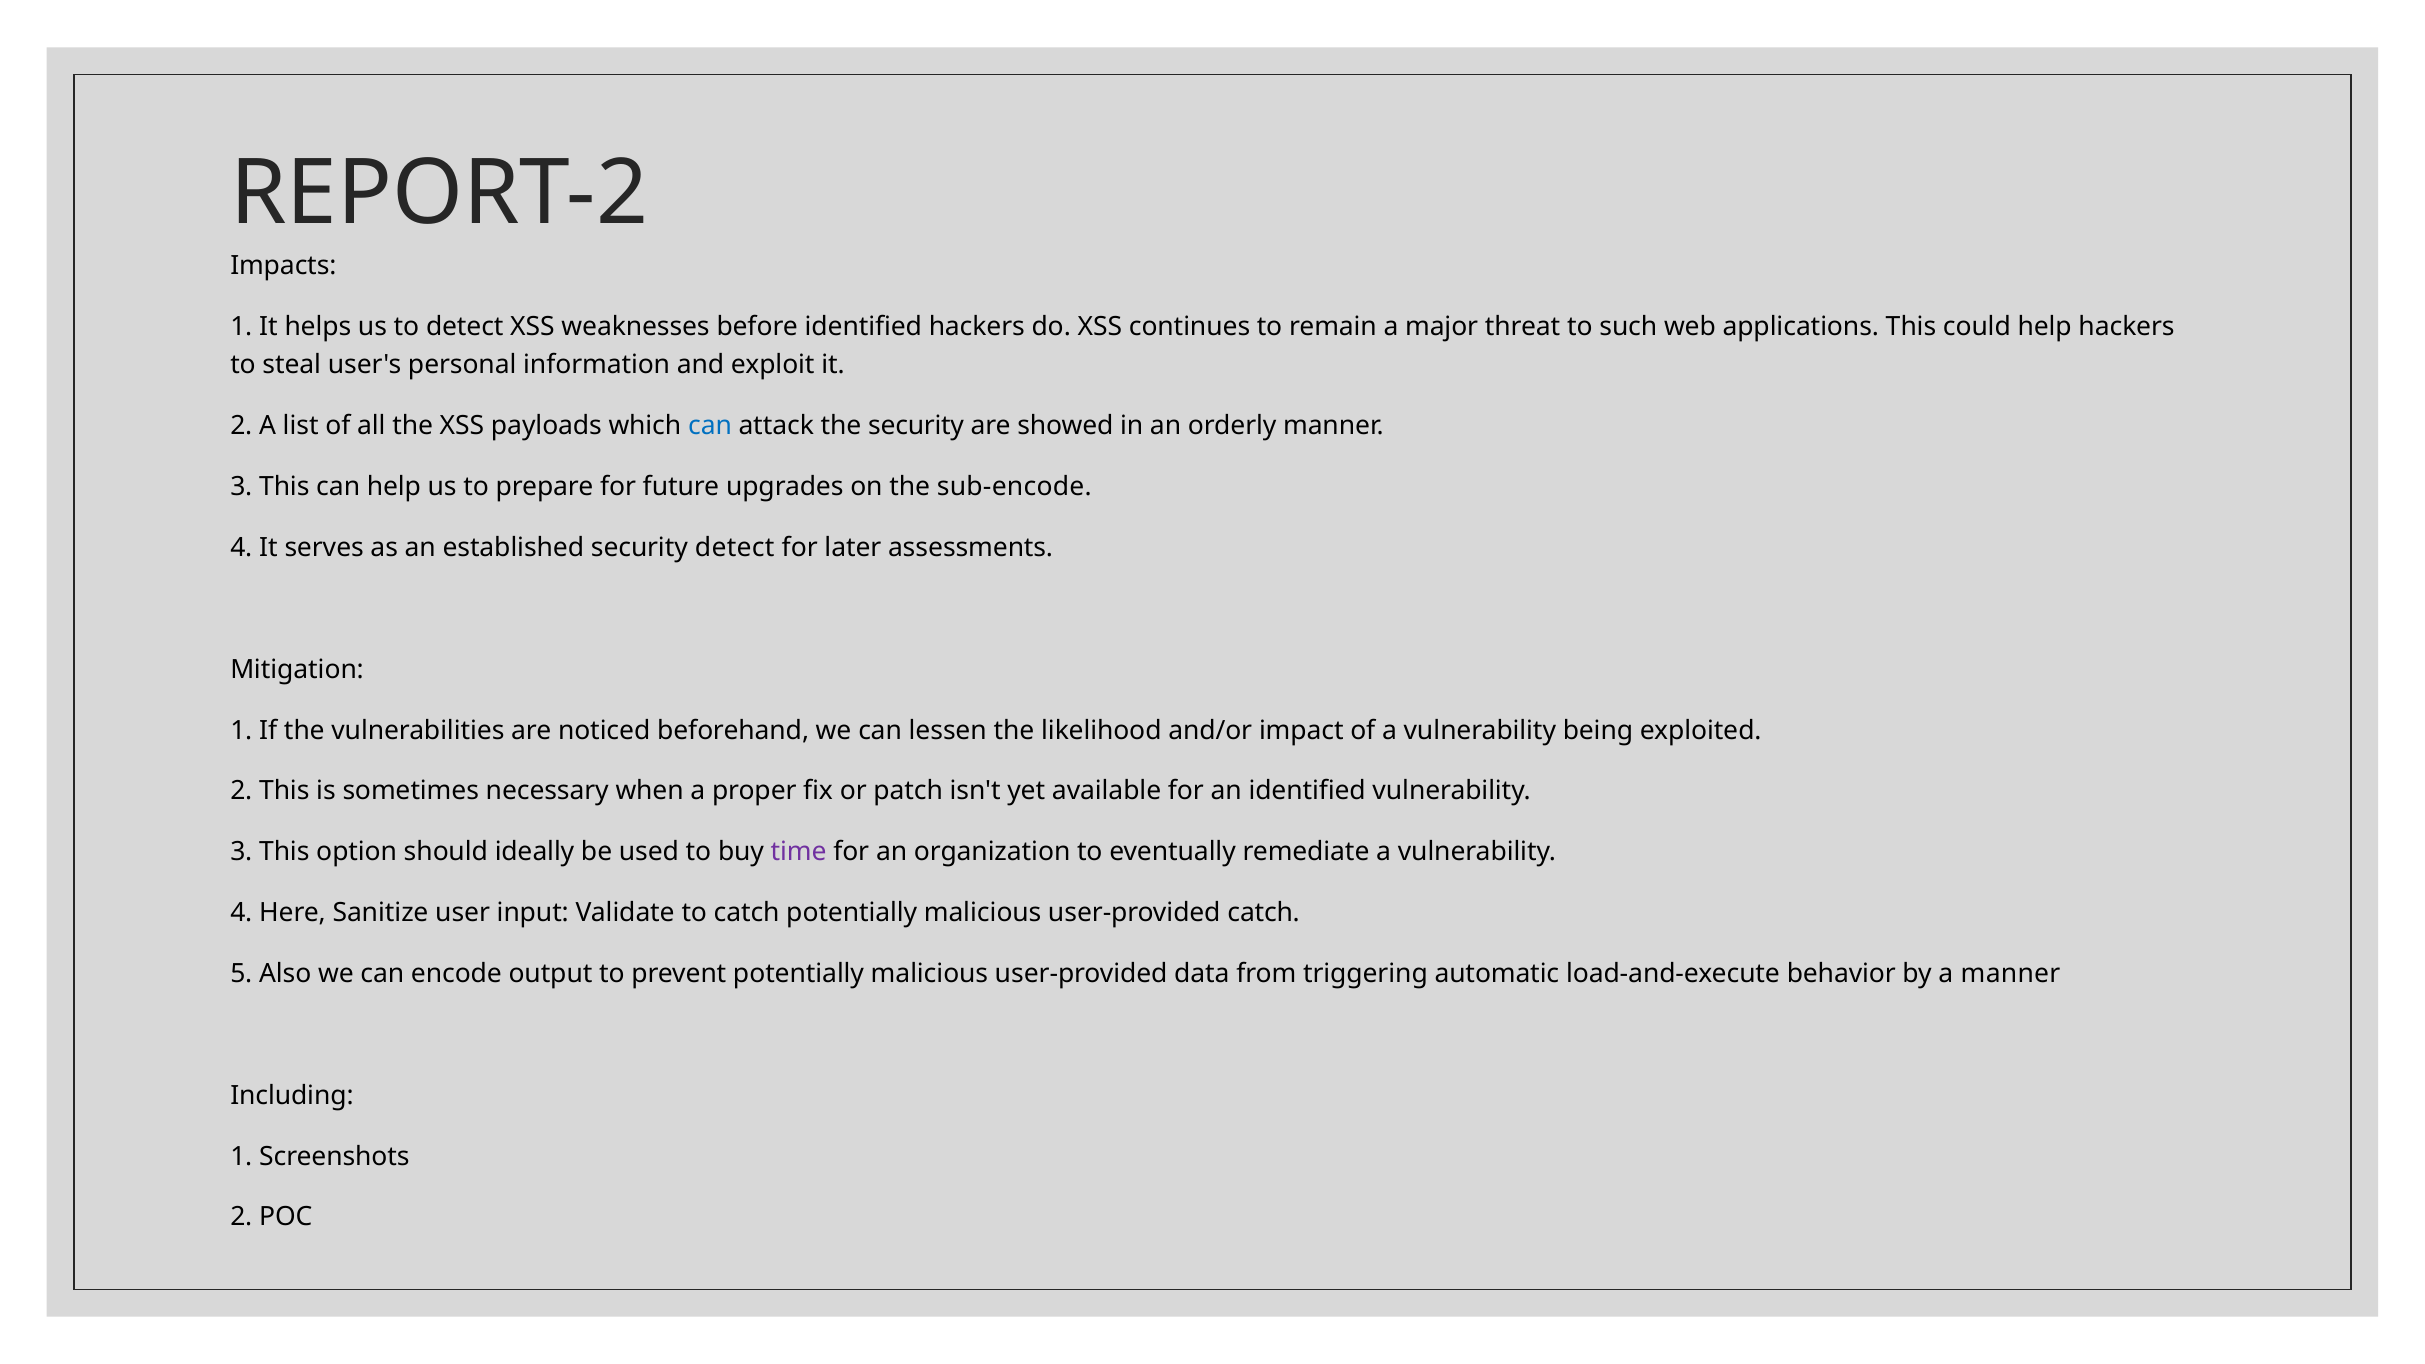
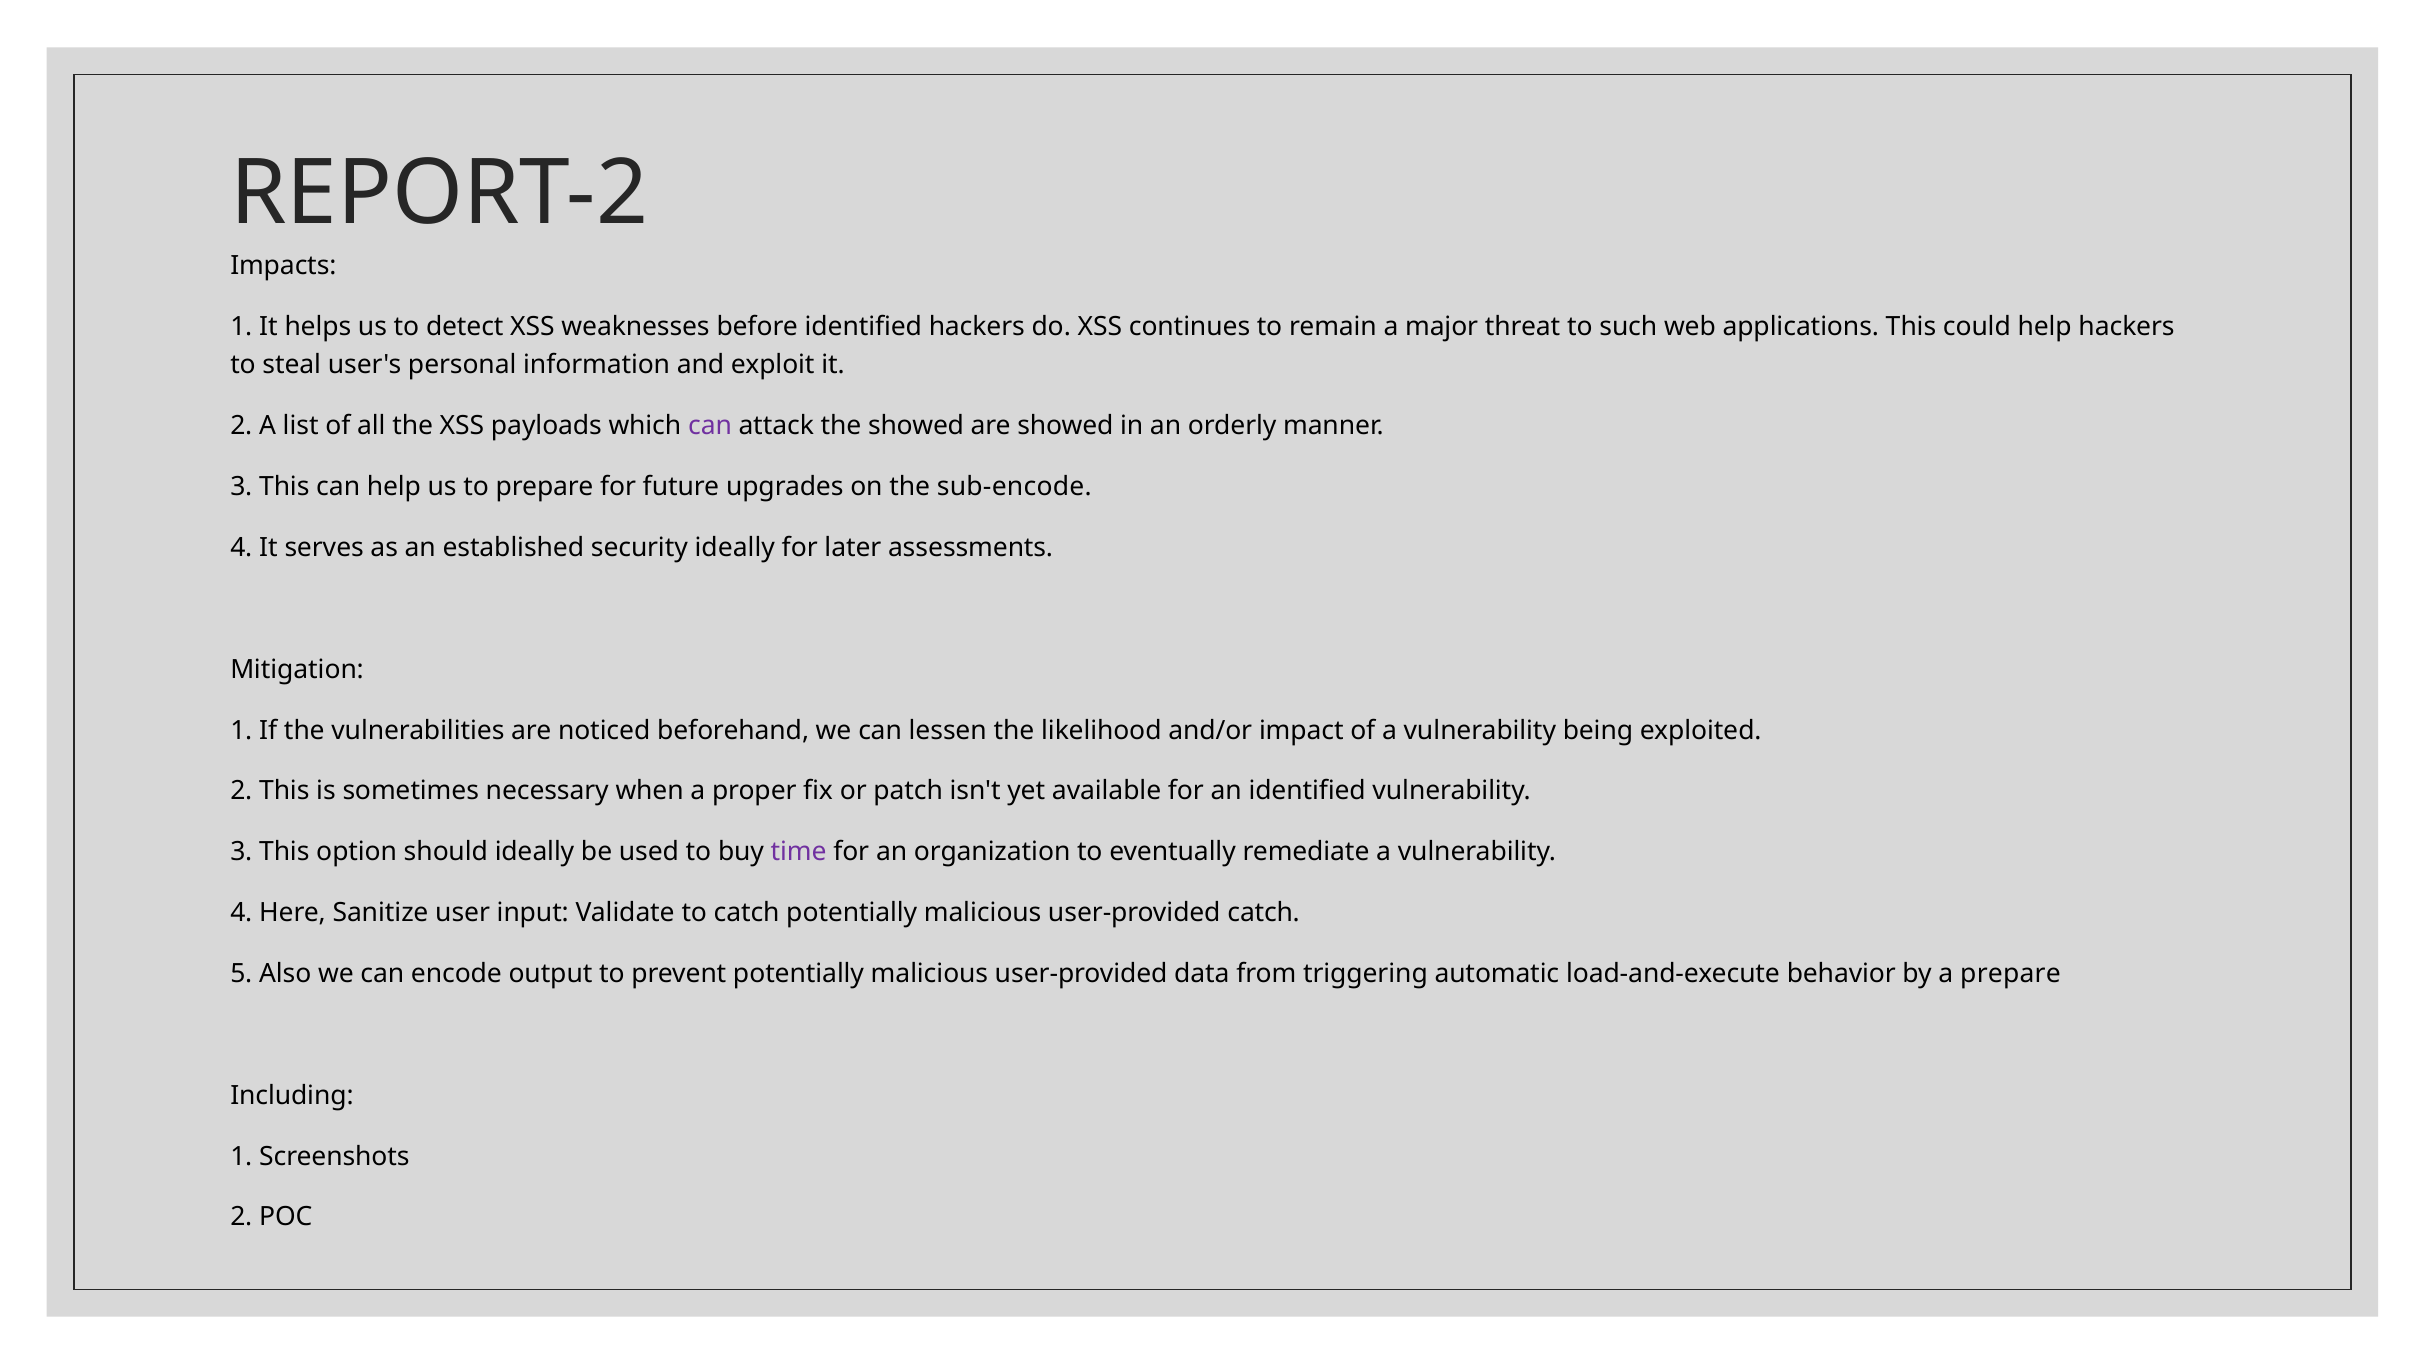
can colour: blue -> purple (710, 426)
the security: security -> showed (916, 426)
security detect: detect -> ideally (735, 548)
a manner: manner -> prepare (2011, 974)
